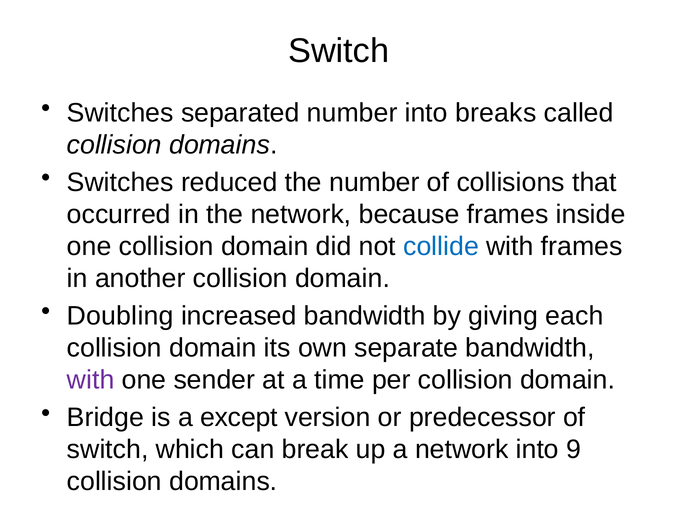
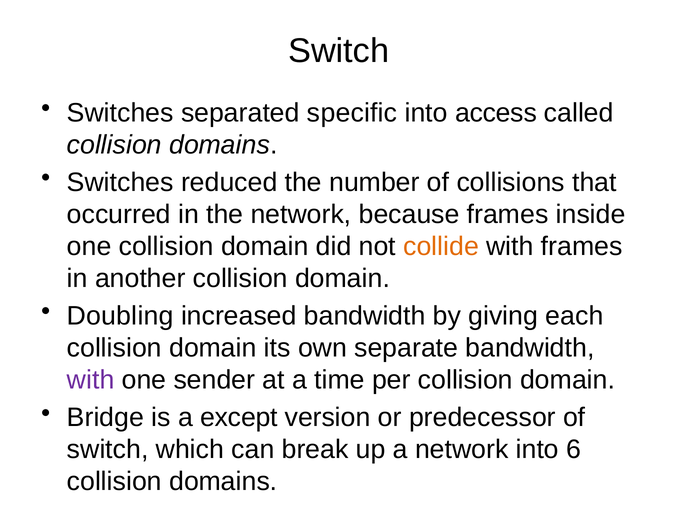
separated number: number -> specific (352, 113)
breaks: breaks -> access (496, 113)
collide colour: blue -> orange (441, 247)
9: 9 -> 6 (574, 450)
